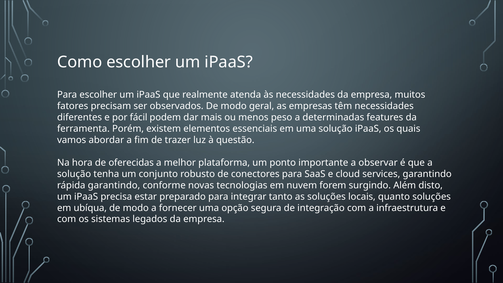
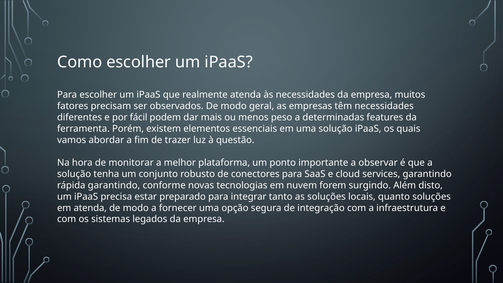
oferecidas: oferecidas -> monitorar (131, 163)
em ubíqua: ubíqua -> atenda (90, 208)
